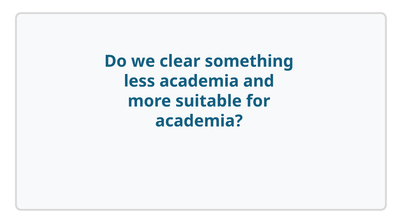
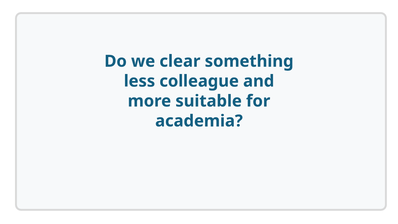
less academia: academia -> colleague (199, 81)
